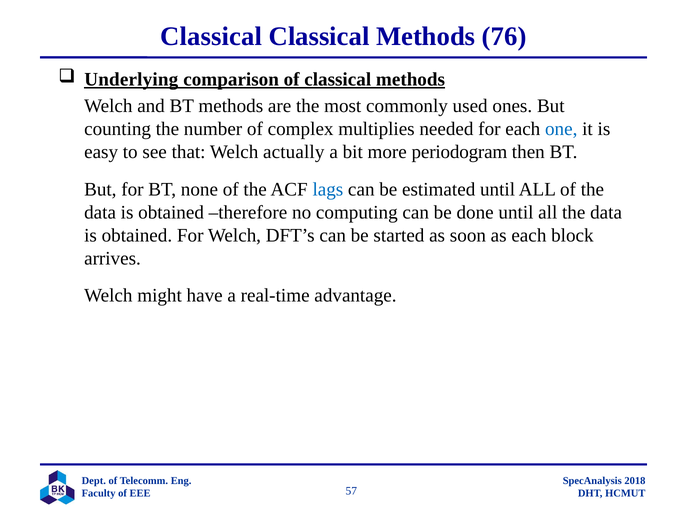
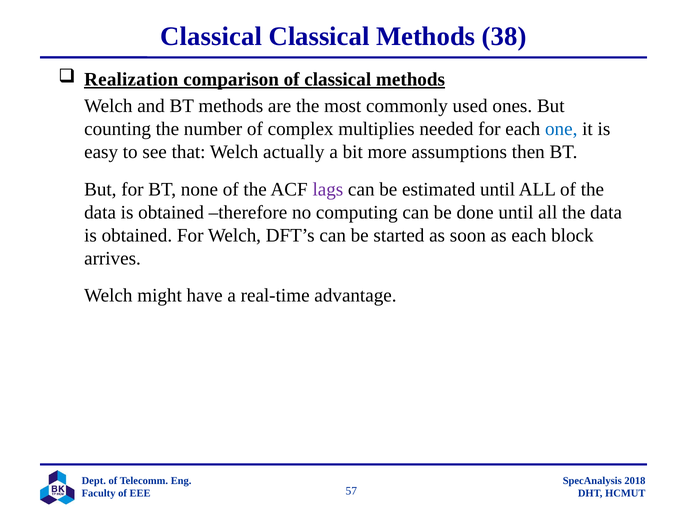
76: 76 -> 38 (504, 36)
Underlying: Underlying -> Realization (131, 79)
periodogram: periodogram -> assumptions (459, 152)
lags colour: blue -> purple (328, 189)
